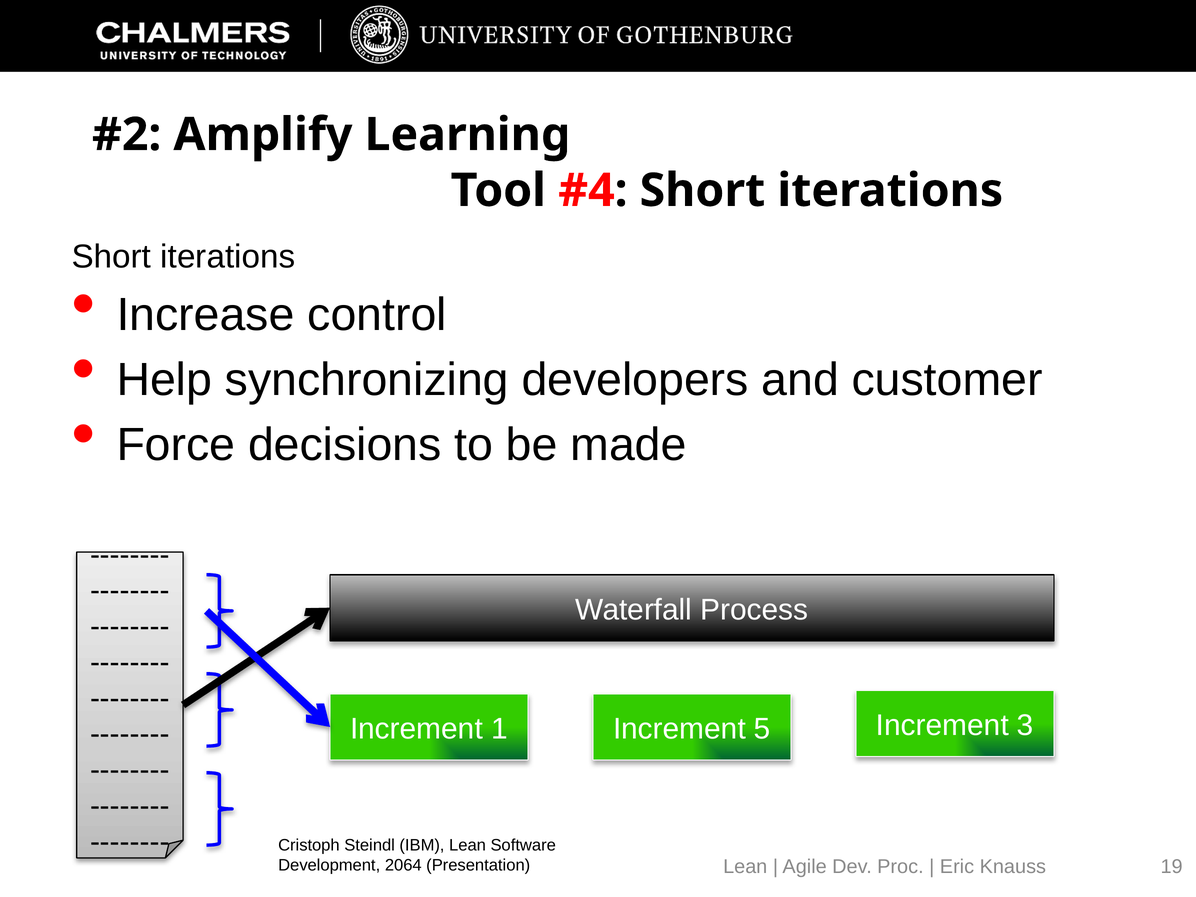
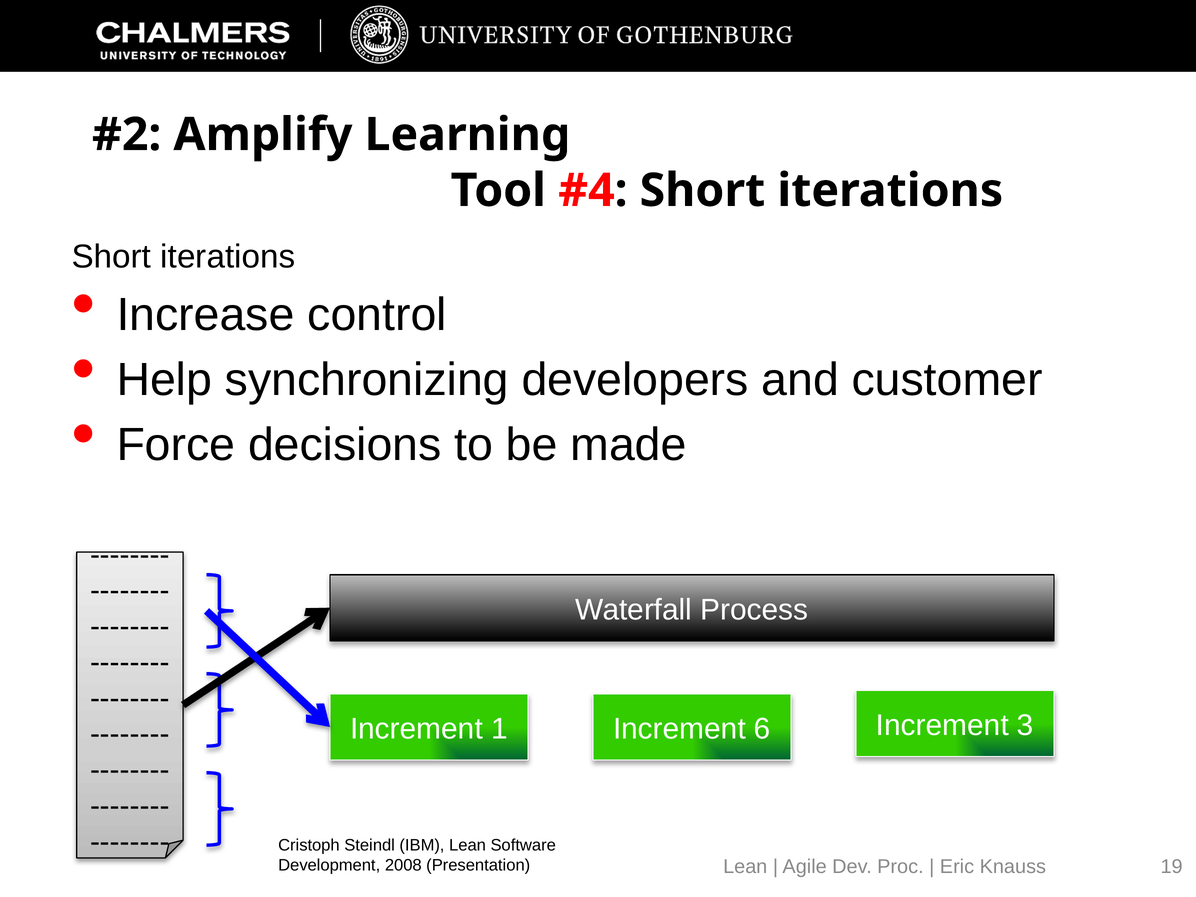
5: 5 -> 6 (762, 729)
2064: 2064 -> 2008 (403, 865)
